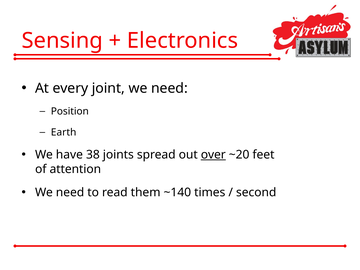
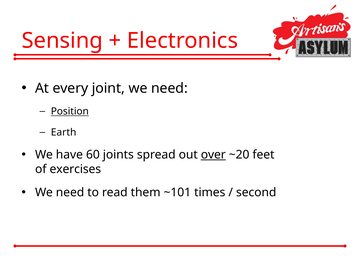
Position underline: none -> present (70, 111)
38: 38 -> 60 (93, 155)
attention: attention -> exercises (75, 169)
~140: ~140 -> ~101 (177, 193)
